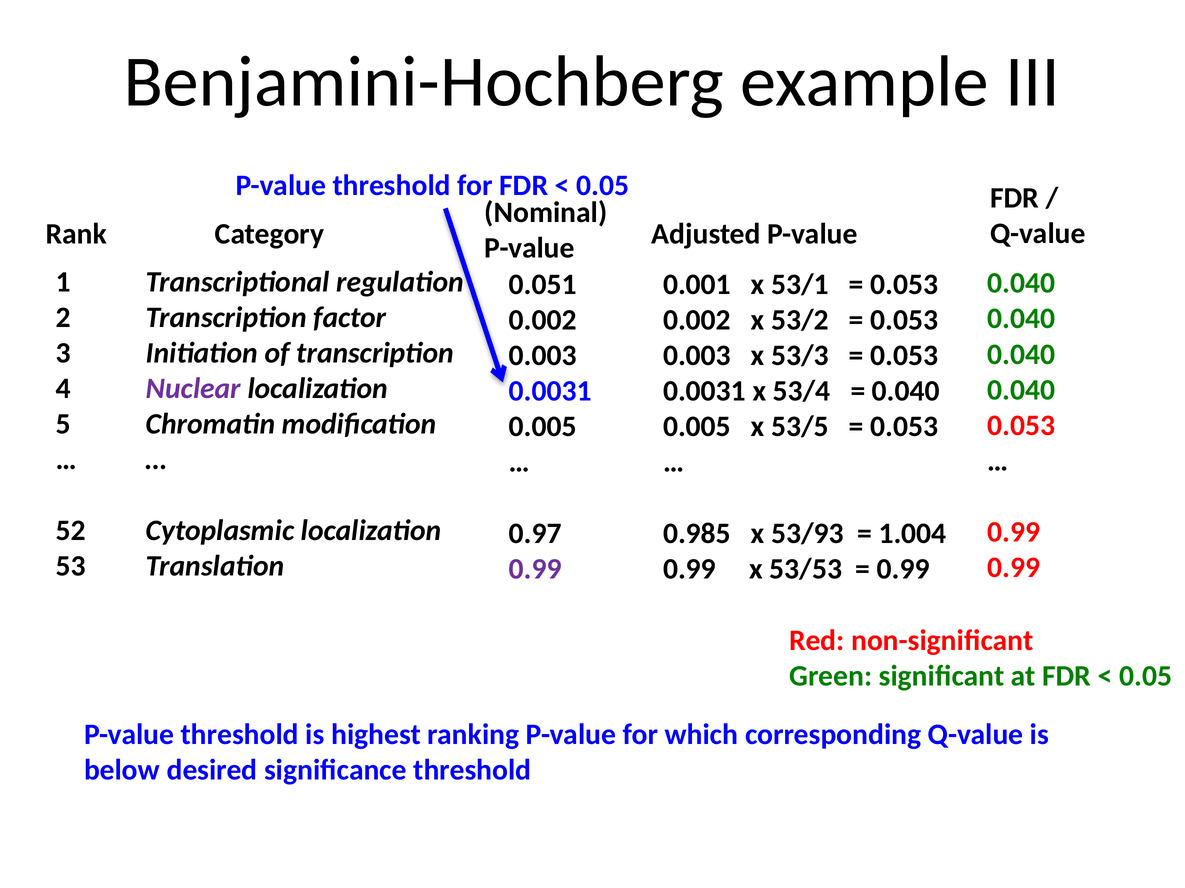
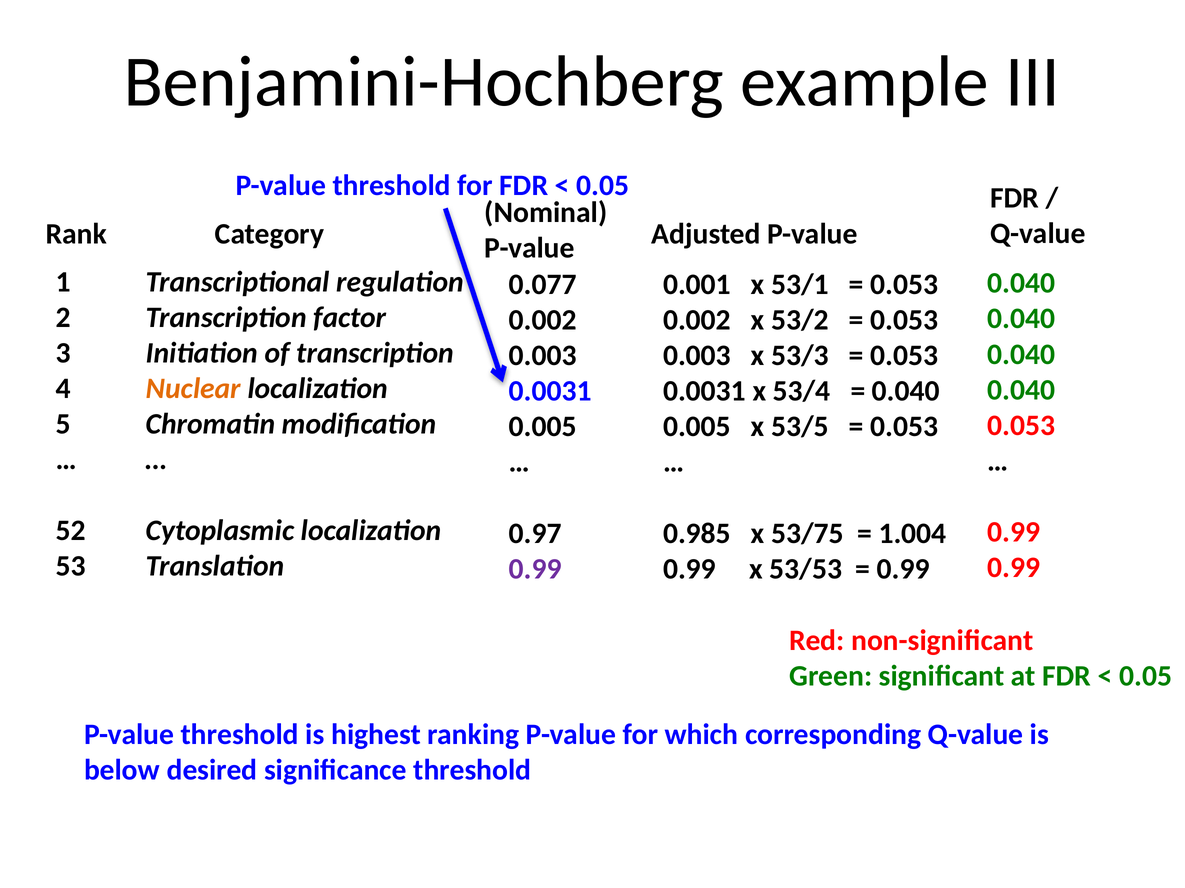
0.051: 0.051 -> 0.077 (543, 285)
Nuclear colour: purple -> orange (193, 389)
53/93: 53/93 -> 53/75 (807, 534)
